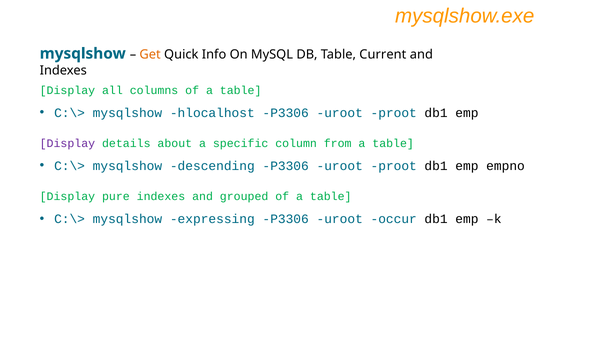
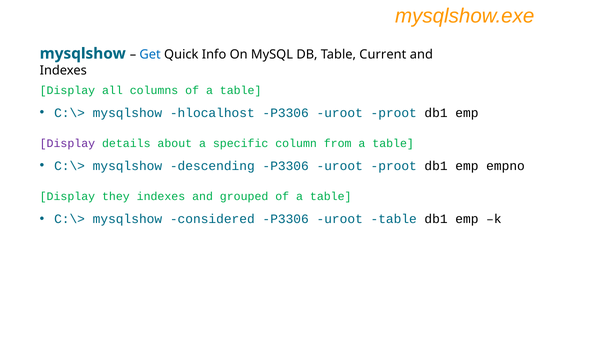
Get colour: orange -> blue (150, 54)
pure: pure -> they (116, 197)
expressing: expressing -> considered (212, 219)
uroot occur: occur -> table (394, 219)
